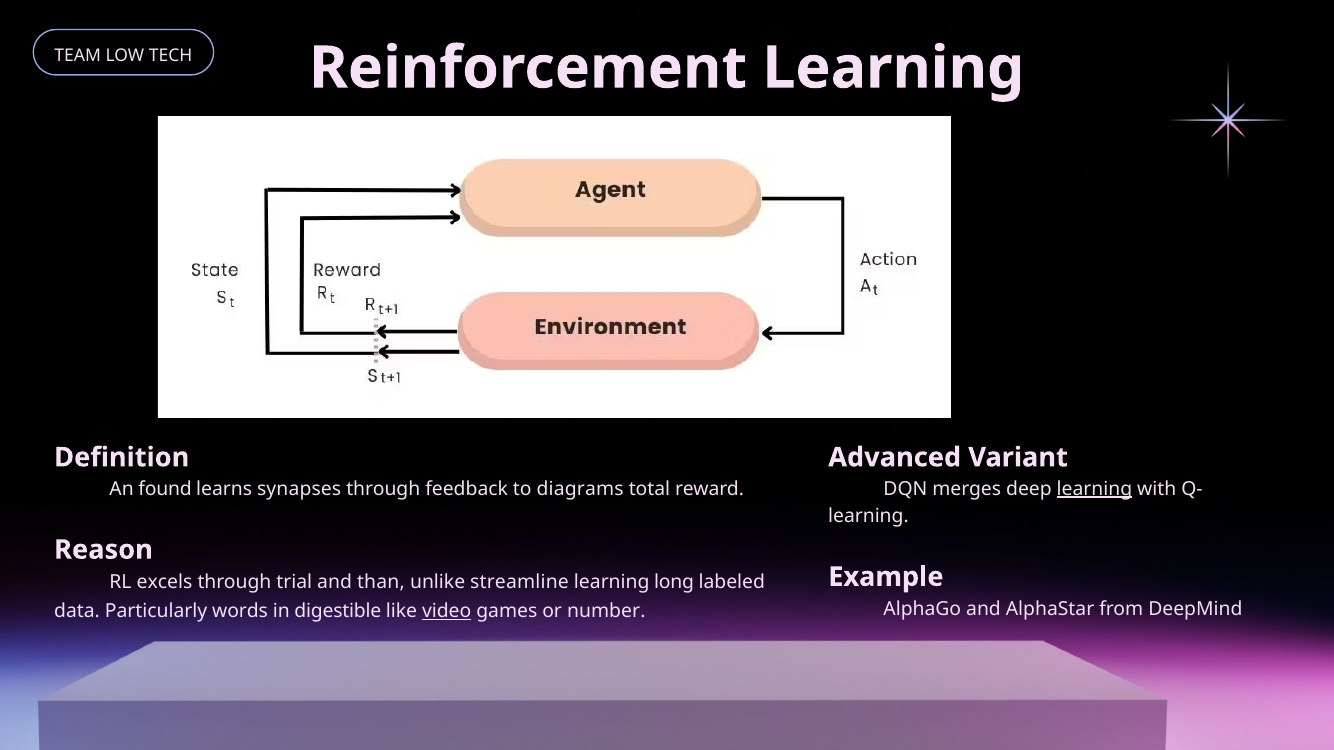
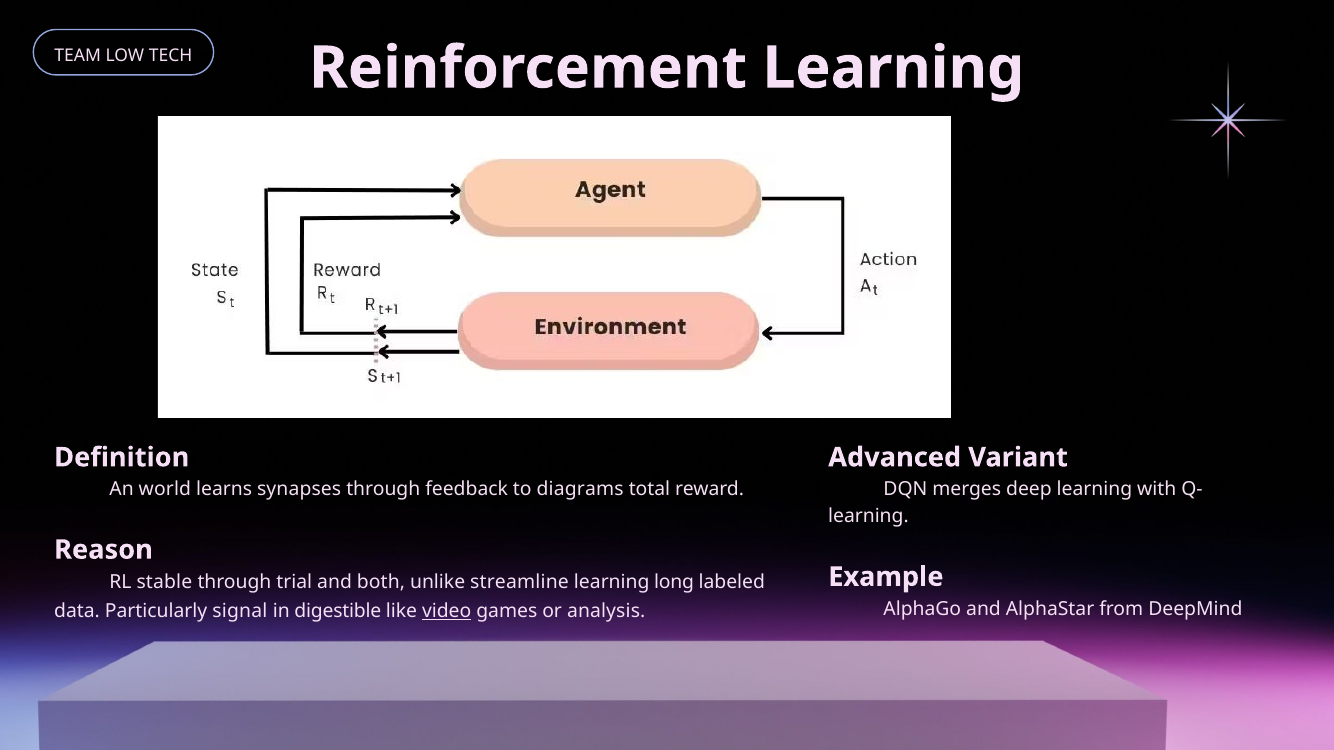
found: found -> world (165, 489)
learning underline: present -> none (1094, 489)
excels: excels -> stable (164, 583)
than: than -> both (381, 583)
words: words -> signal (240, 611)
number: number -> analysis (606, 611)
